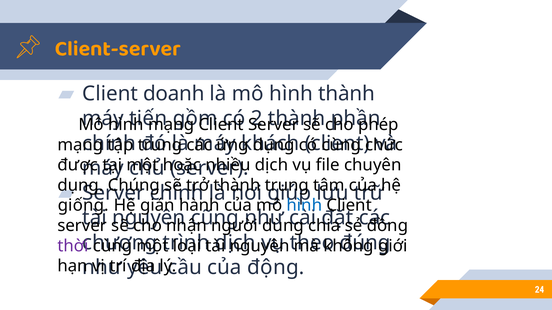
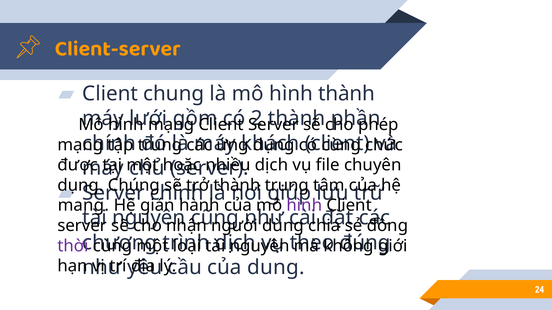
doanh: doanh -> chung (174, 94)
tiến: tiến -> lưới (148, 119)
giống: giống -> mang (83, 206)
hình colour: blue -> purple (304, 206)
động: động -> dung (276, 268)
